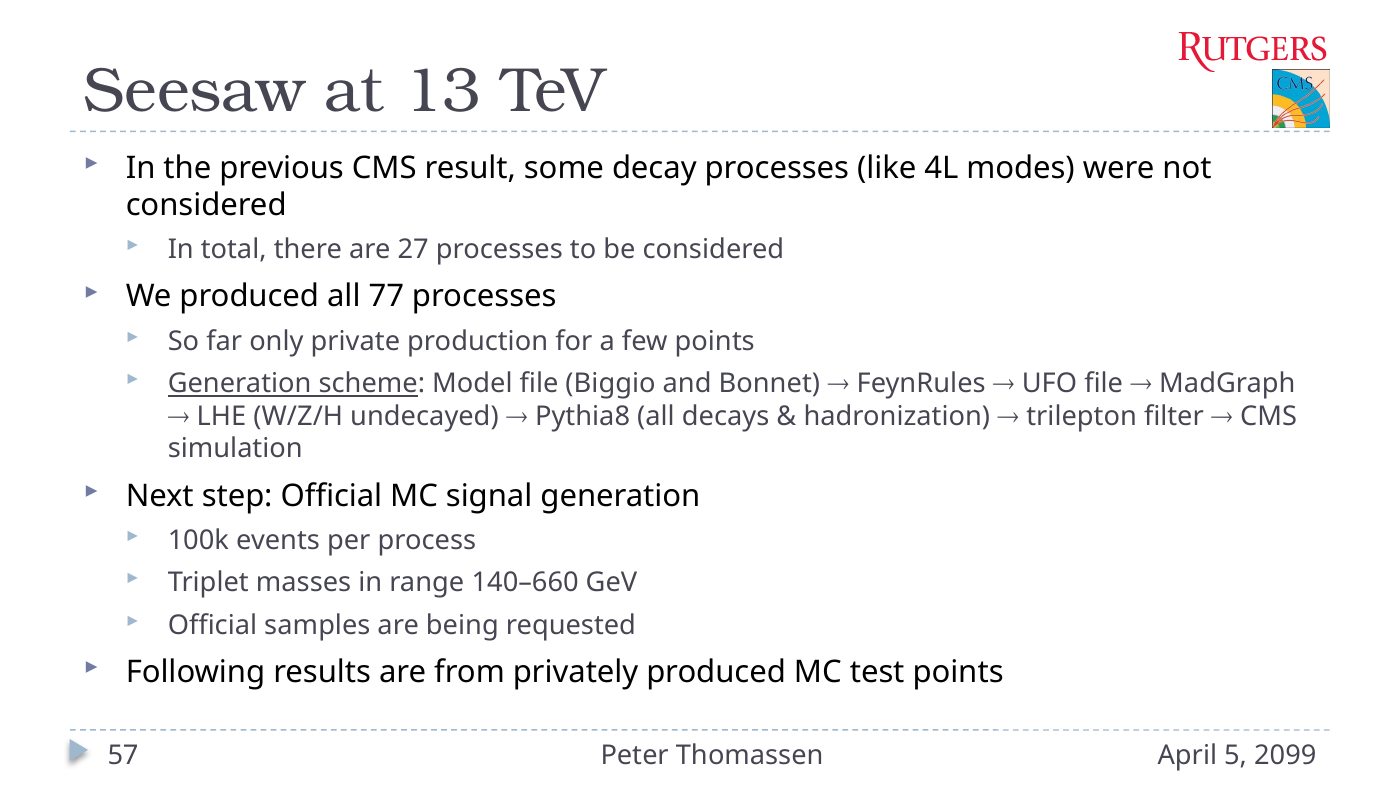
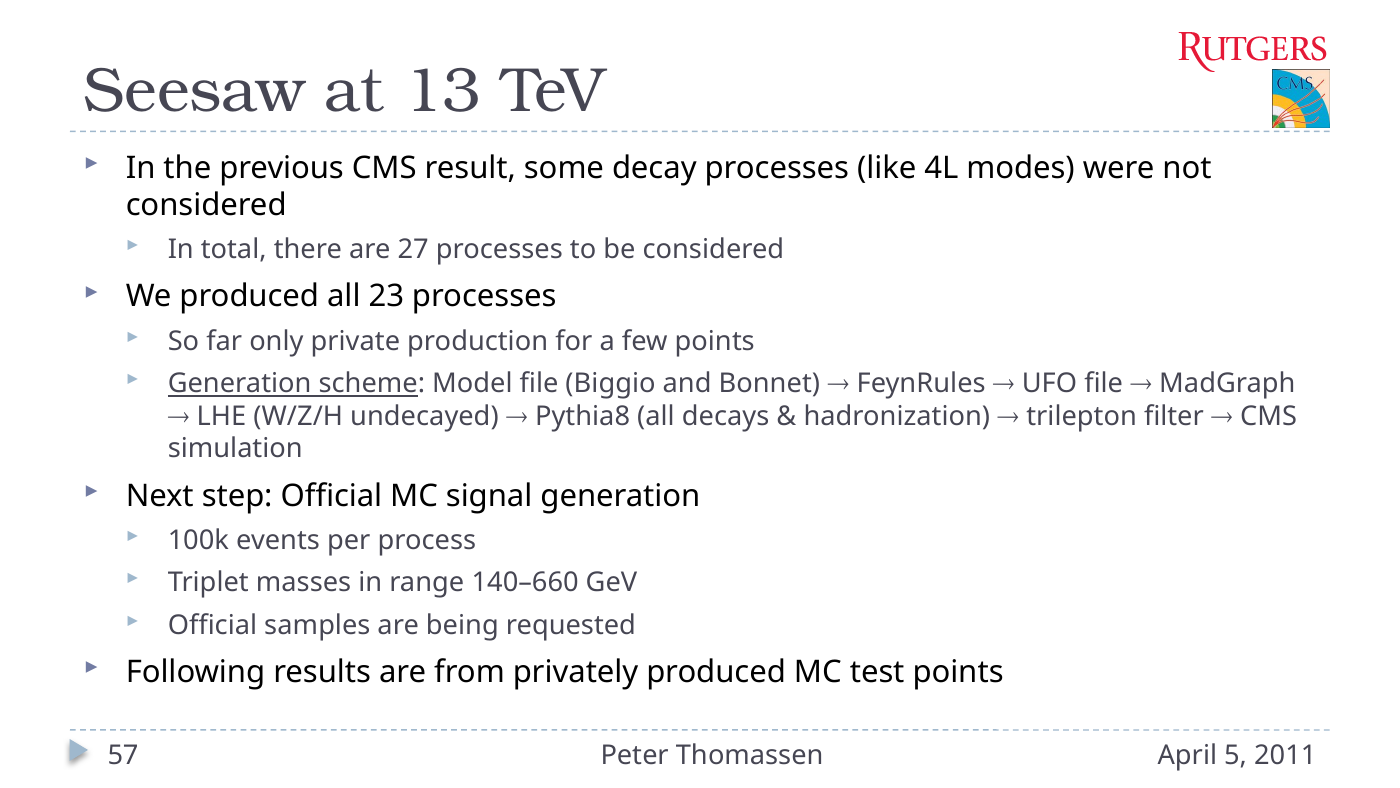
77: 77 -> 23 (386, 296)
2099: 2099 -> 2011 (1285, 755)
